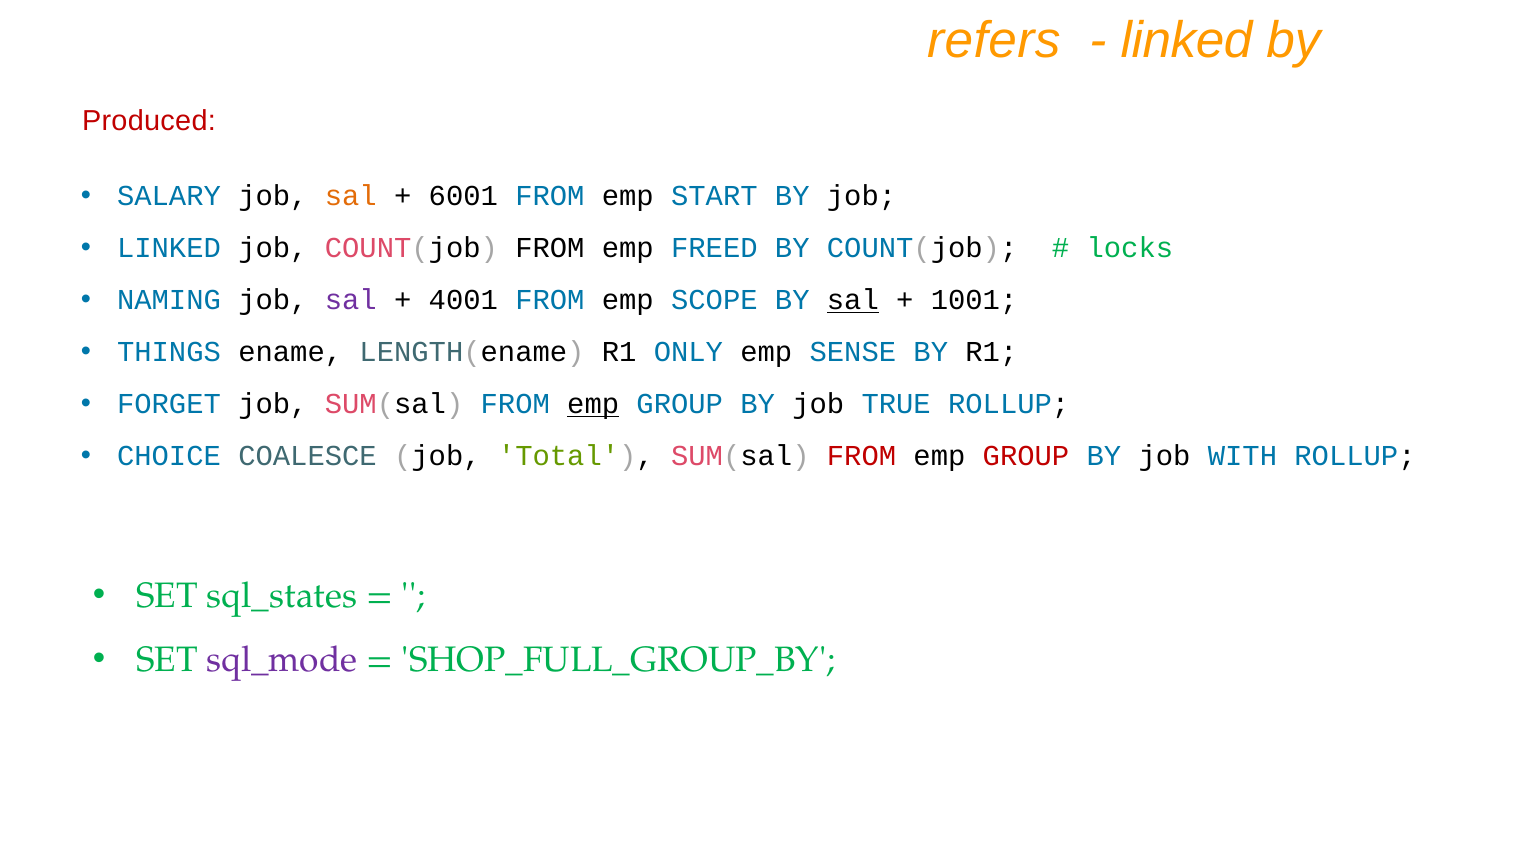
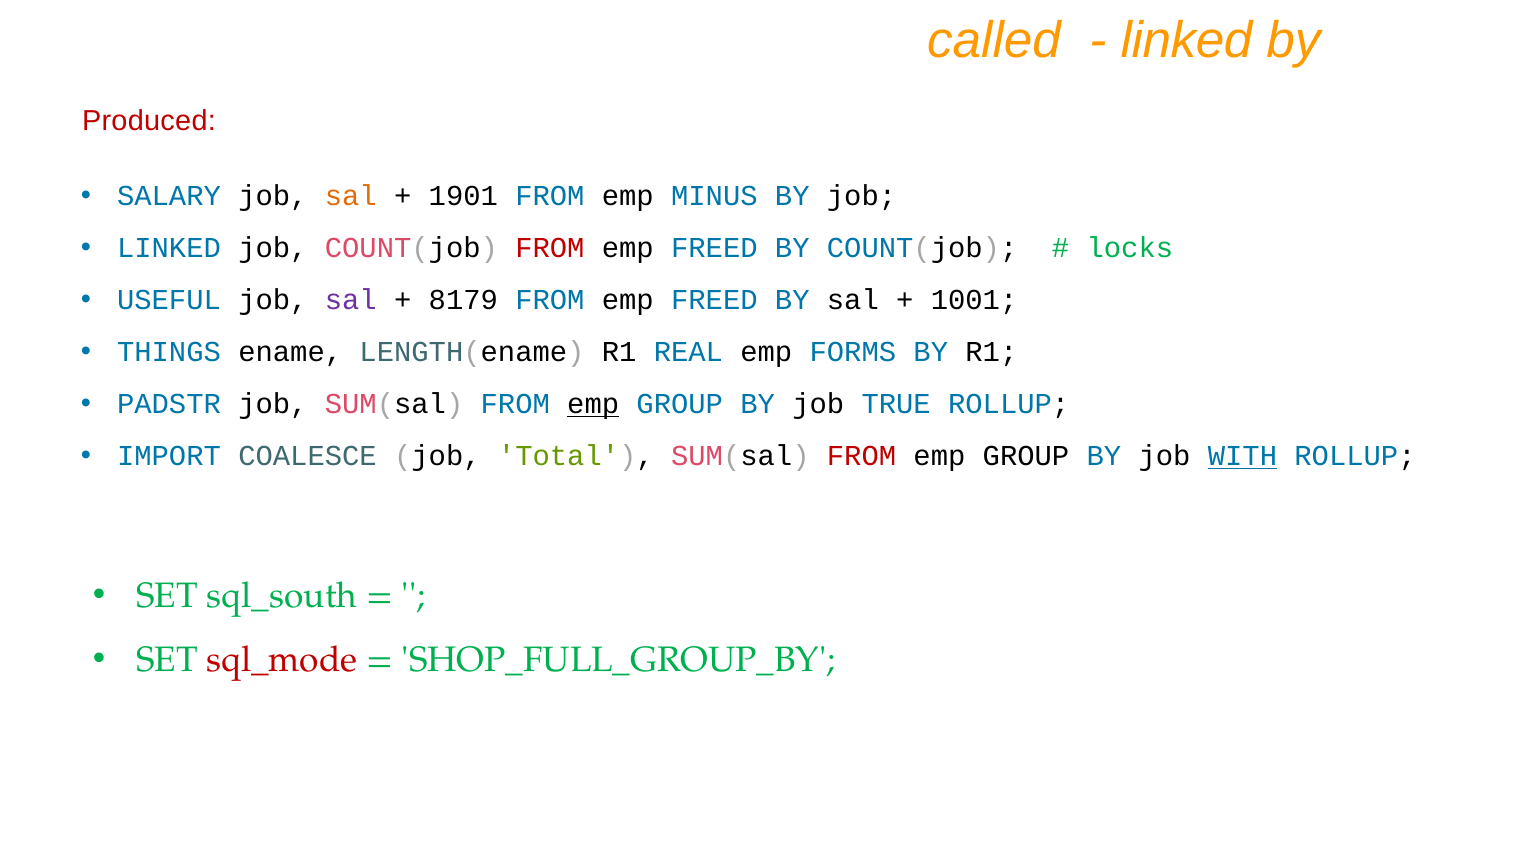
refers: refers -> called (994, 40)
6001: 6001 -> 1901 (463, 196)
START: START -> MINUS (714, 196)
FROM colour: black -> red (550, 248)
NAMING: NAMING -> USEFUL (169, 300)
4001: 4001 -> 8179 (463, 300)
SCOPE: SCOPE -> FREED (714, 300)
sal underline: present -> none (853, 300)
ONLY: ONLY -> REAL (688, 352)
SENSE: SENSE -> FORMS (853, 352)
FORGET: FORGET -> PADSTR (169, 404)
CHOICE: CHOICE -> IMPORT (169, 456)
GROUP colour: red -> black (1026, 456)
WITH underline: none -> present (1242, 456)
sql_states: sql_states -> sql_south (282, 596)
sql_mode colour: purple -> red (282, 659)
